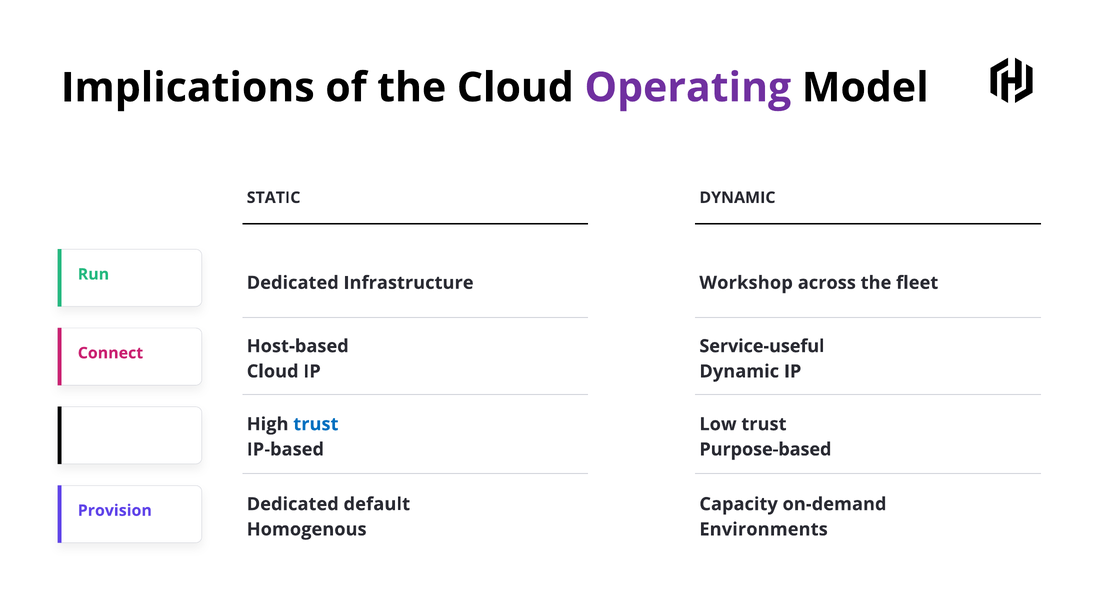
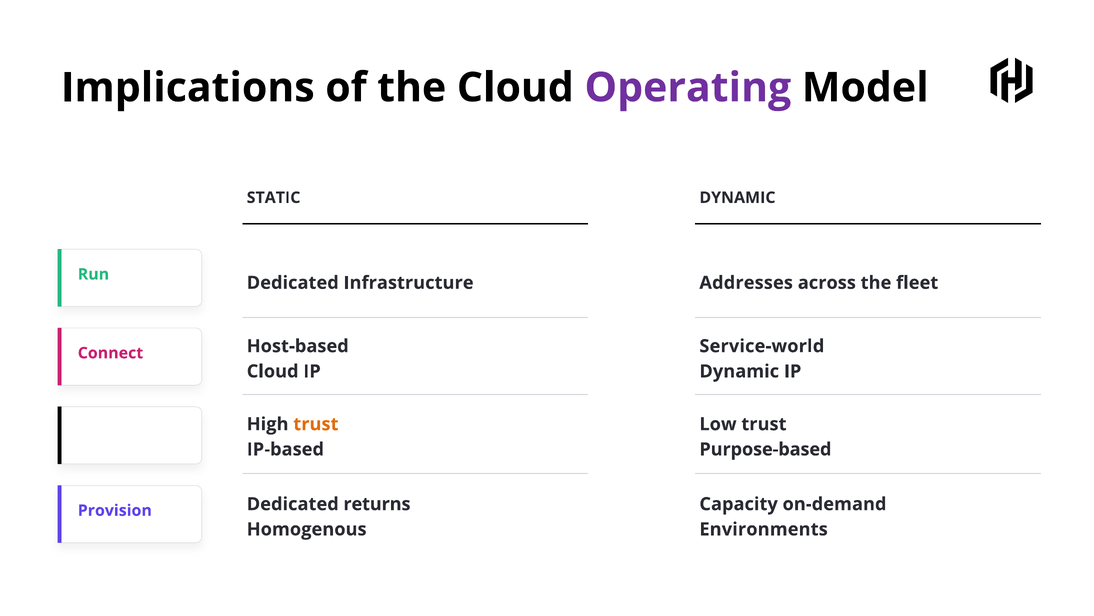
Workshop: Workshop -> Addresses (746, 283)
Service-useful: Service-useful -> Service-world (762, 346)
trust colour: blue -> orange (316, 424)
default: default -> returns (377, 504)
